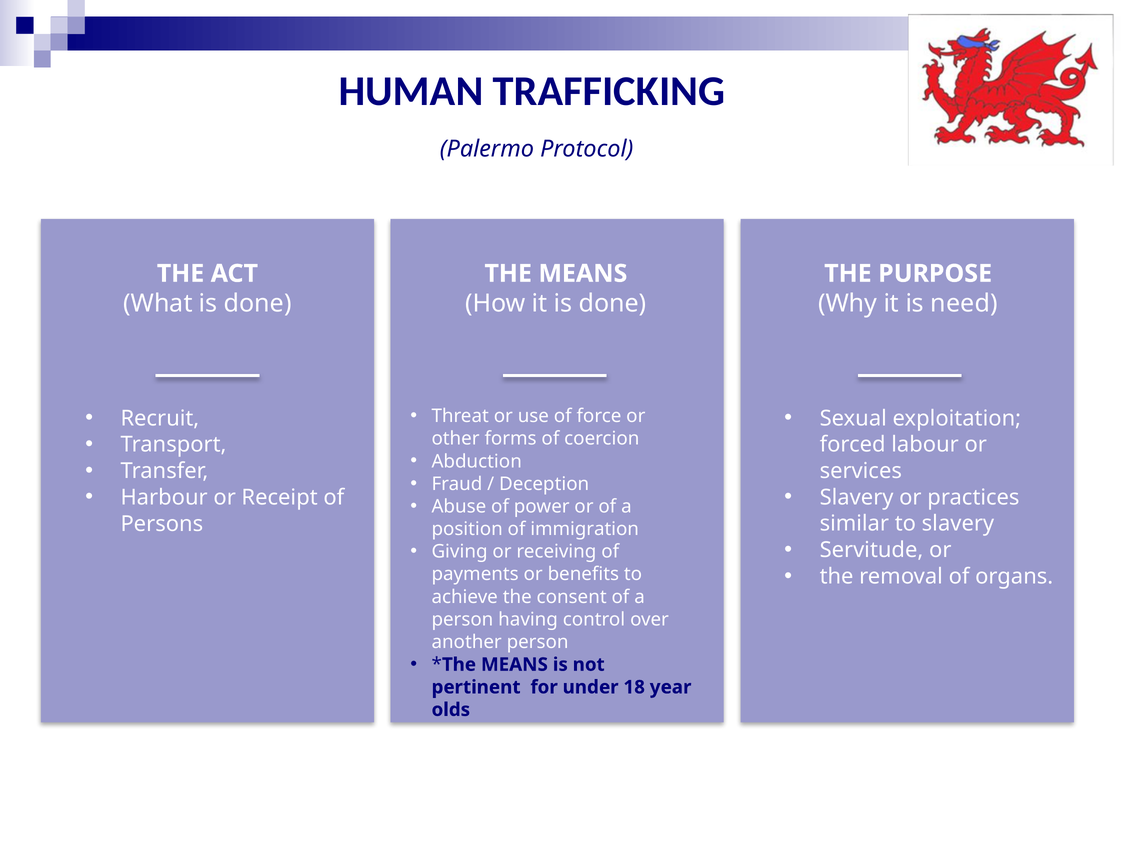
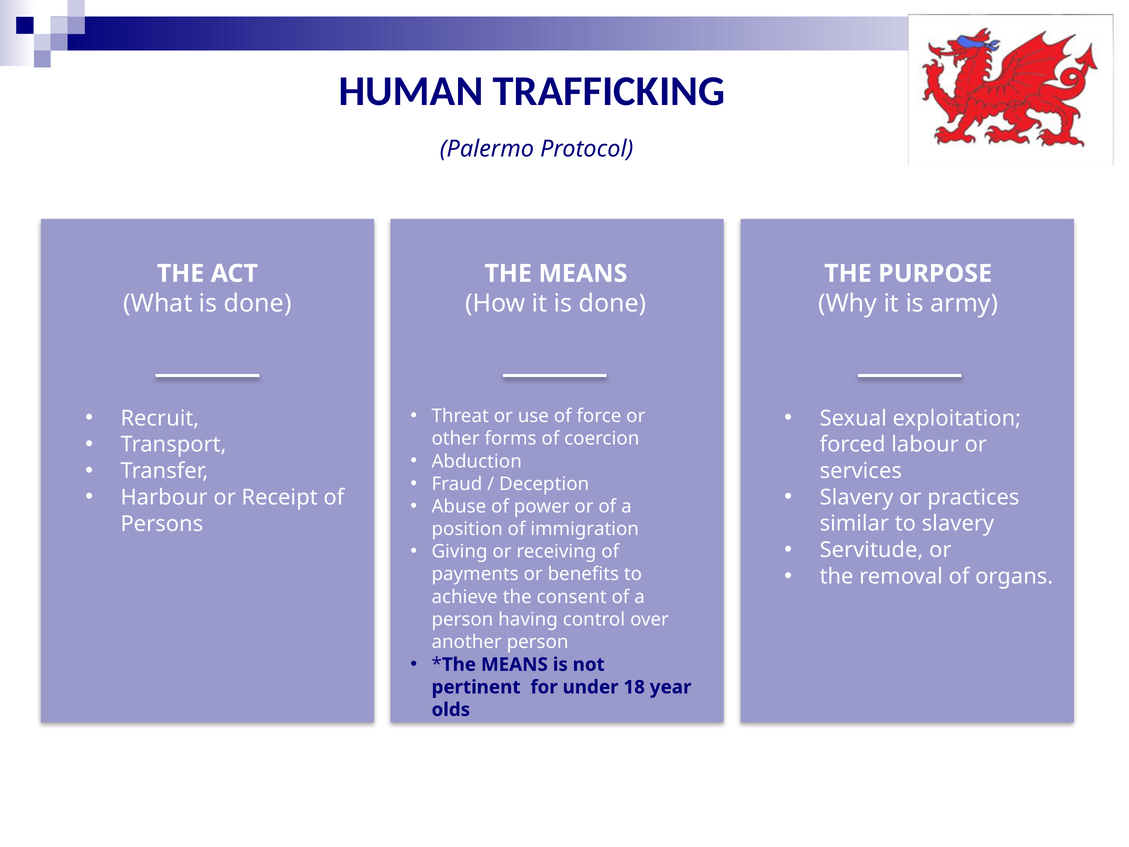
need: need -> army (964, 304)
